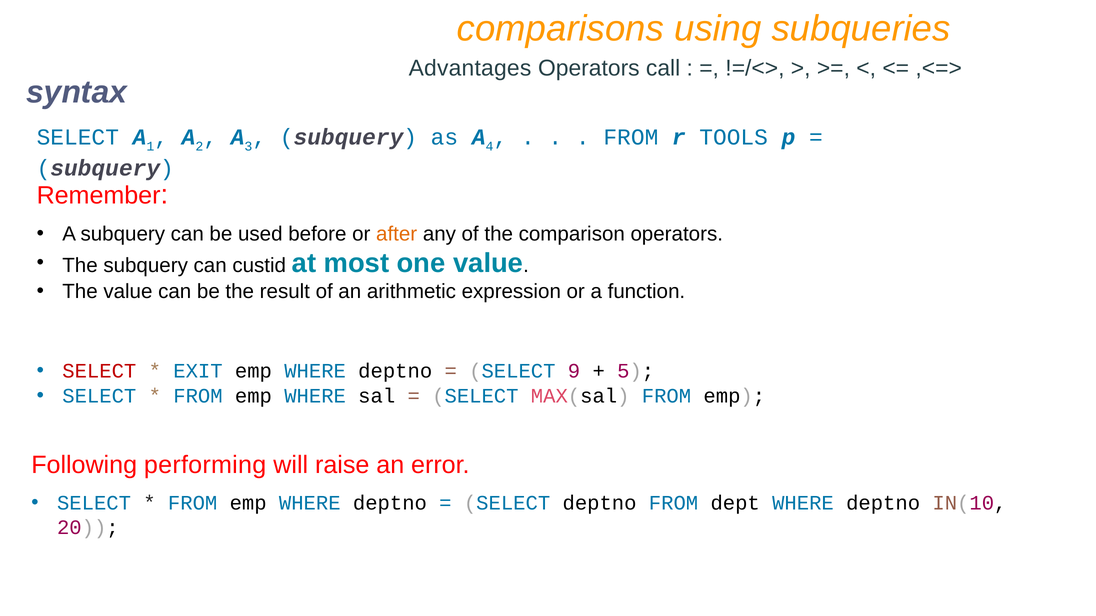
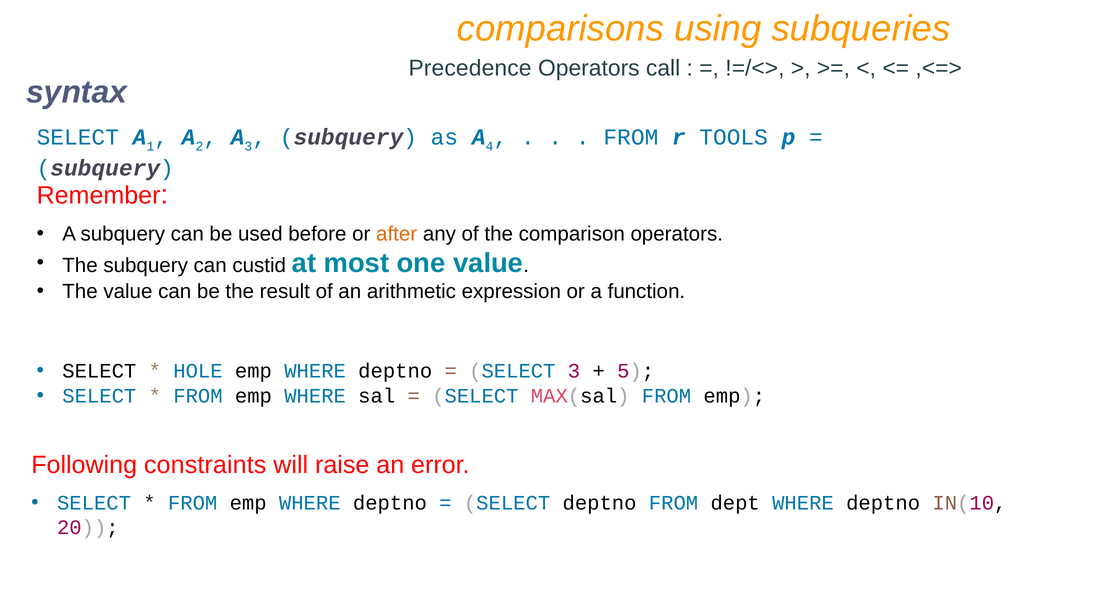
Advantages: Advantages -> Precedence (470, 68)
SELECT colour: red -> black (99, 371)
EXIT: EXIT -> HOLE (198, 371)
SELECT 9: 9 -> 3 (574, 371)
performing: performing -> constraints (205, 465)
